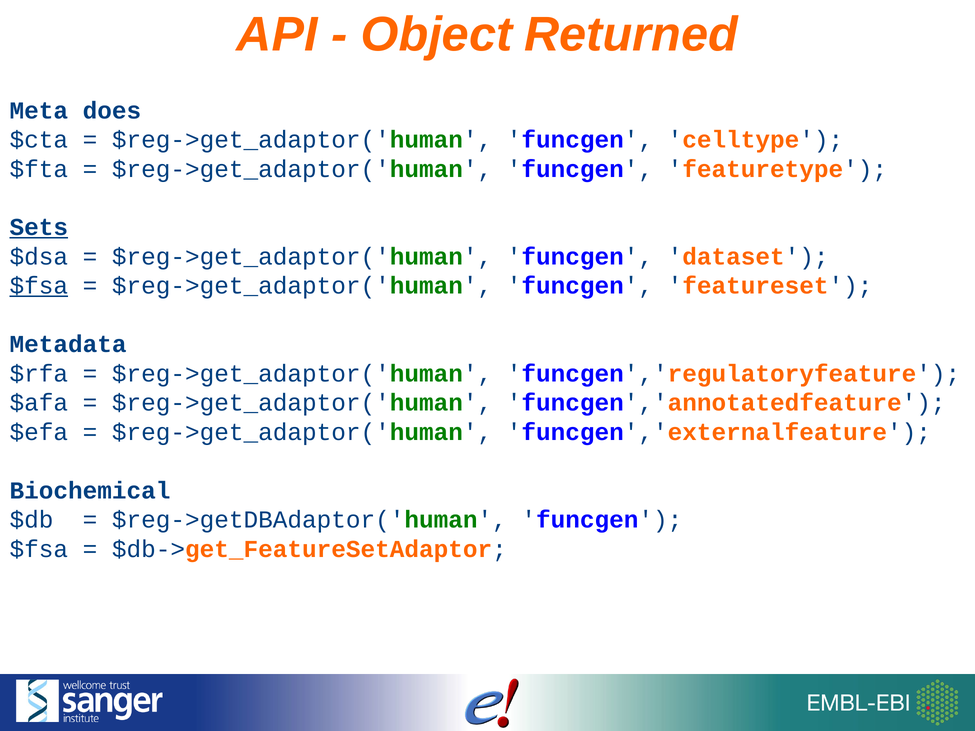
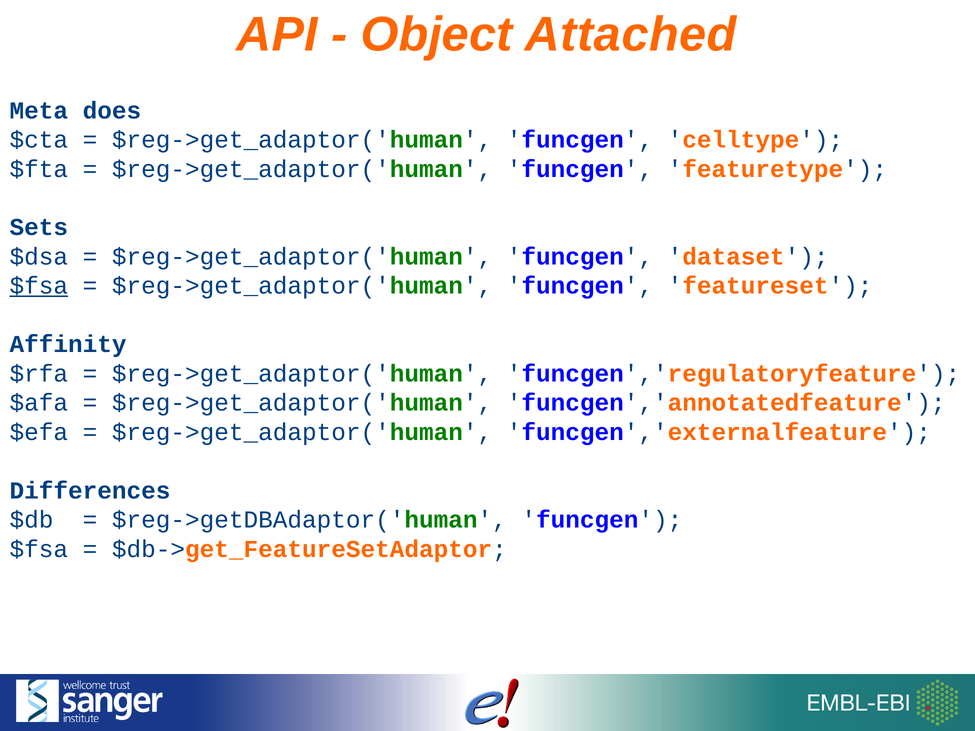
Returned: Returned -> Attached (631, 35)
Sets underline: present -> none (39, 228)
Metadata: Metadata -> Affinity (68, 345)
Biochemical: Biochemical -> Differences (90, 491)
